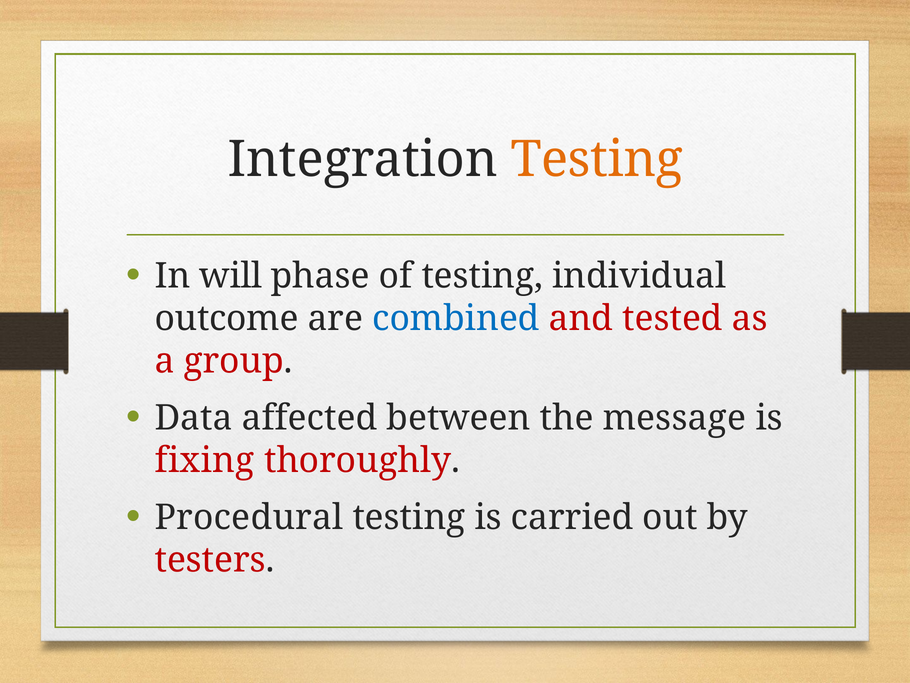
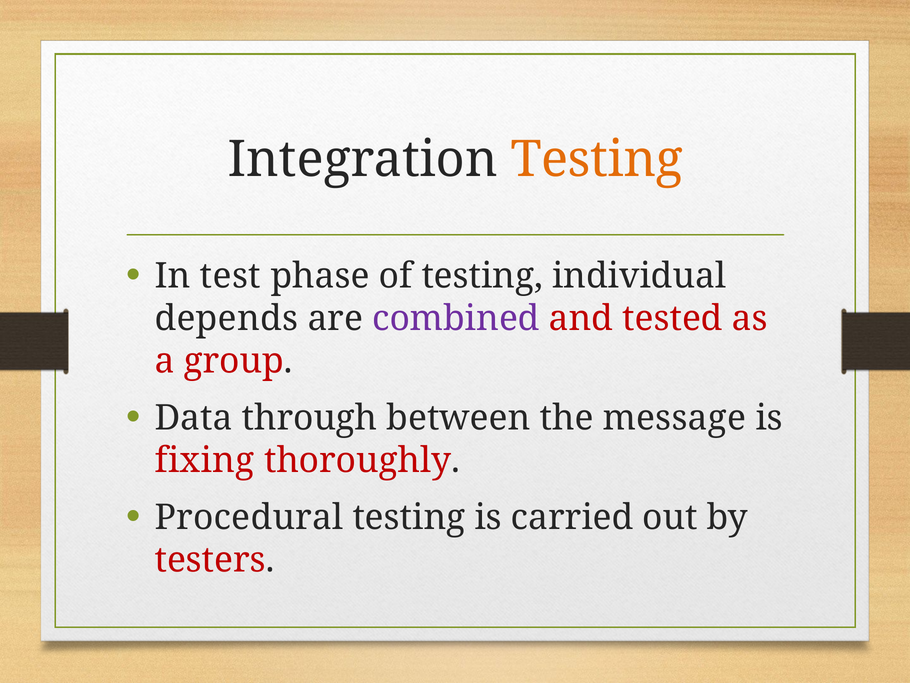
will: will -> test (230, 276)
outcome: outcome -> depends (226, 318)
combined colour: blue -> purple (456, 318)
affected: affected -> through (310, 418)
